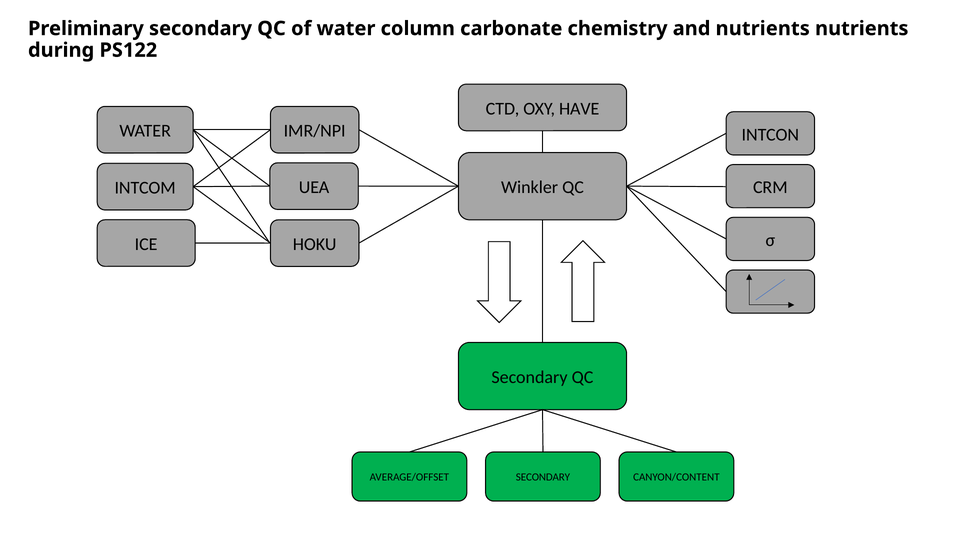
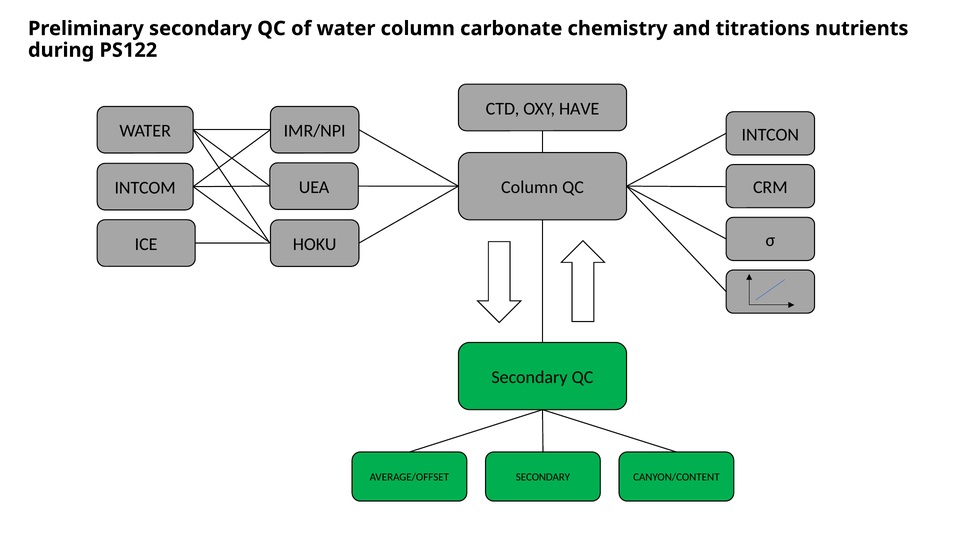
and nutrients: nutrients -> titrations (763, 29)
Winkler: Winkler -> Column (530, 187)
